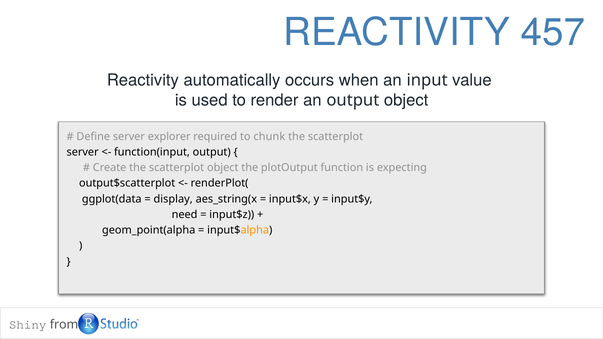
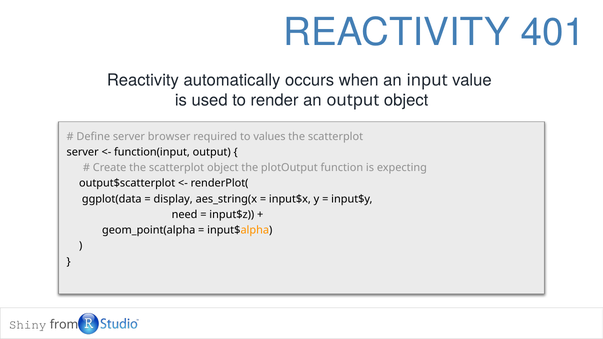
457: 457 -> 401 (553, 33)
explorer: explorer -> browser (169, 137)
chunk: chunk -> values (269, 137)
